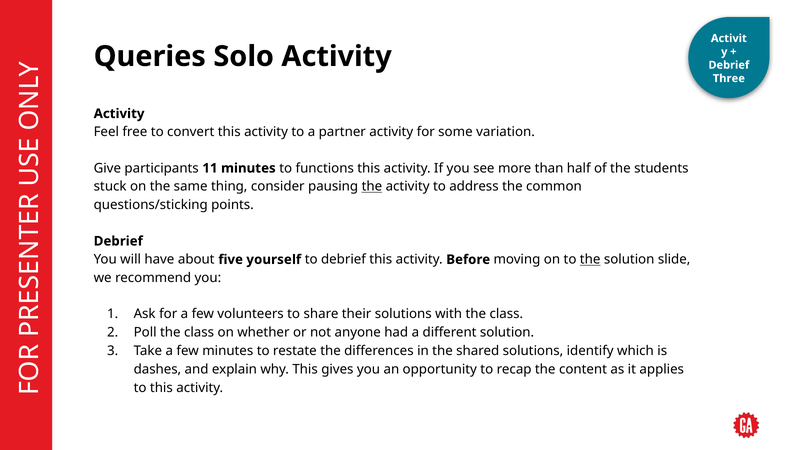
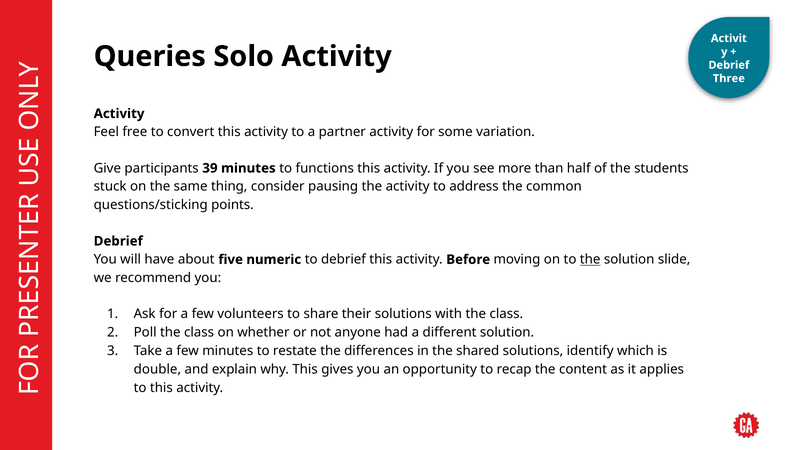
11: 11 -> 39 (210, 168)
the underline: present -> none (372, 187)
yourself: yourself -> numeric (274, 260)
dashes: dashes -> double (157, 369)
